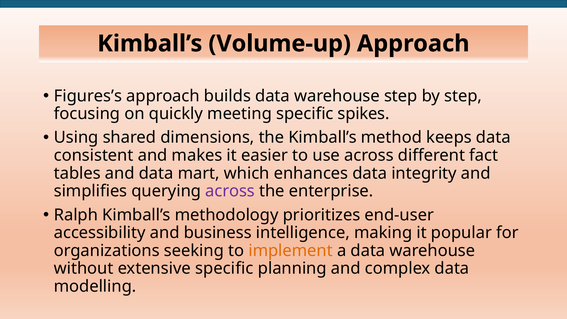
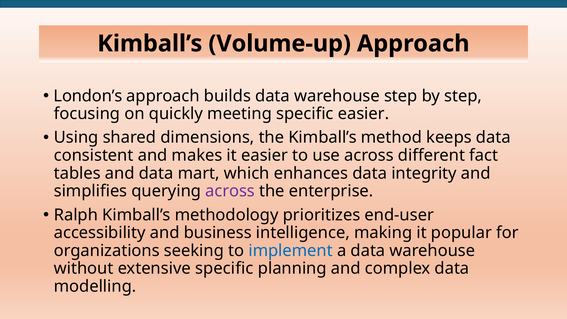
Figures’s: Figures’s -> London’s (88, 96)
specific spikes: spikes -> easier (363, 114)
implement colour: orange -> blue (291, 251)
